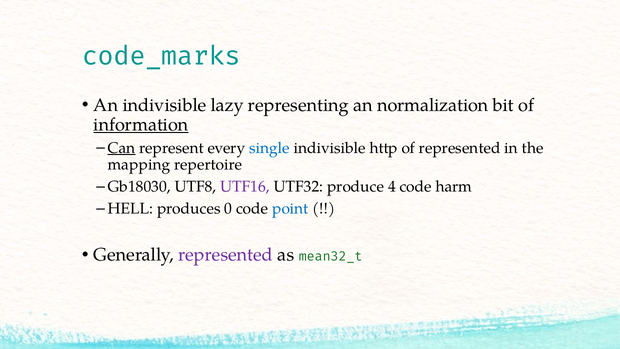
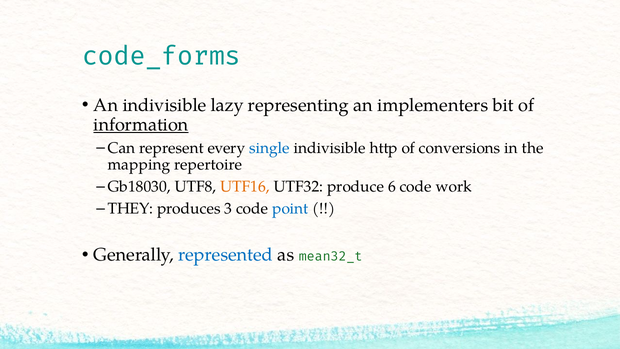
code_marks: code_marks -> code_forms (161, 56)
normalization: normalization -> implementers (433, 105)
Can underline: present -> none (122, 148)
of represented: represented -> conversions (460, 148)
UTF16 colour: purple -> orange (245, 187)
4: 4 -> 6 (392, 187)
harm: harm -> work (454, 187)
HELL: HELL -> THEY (130, 208)
0: 0 -> 3 (228, 208)
represented colour: purple -> blue (226, 255)
